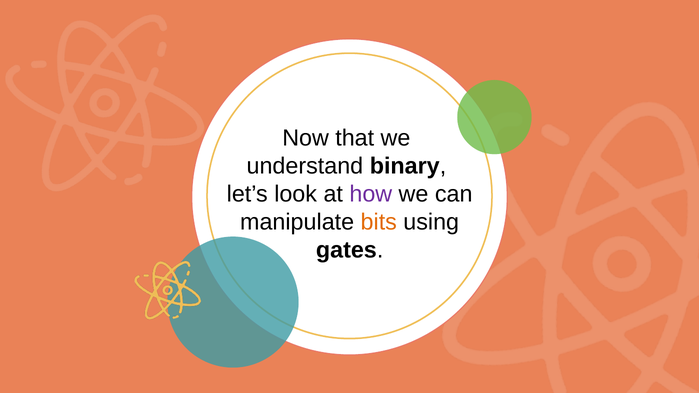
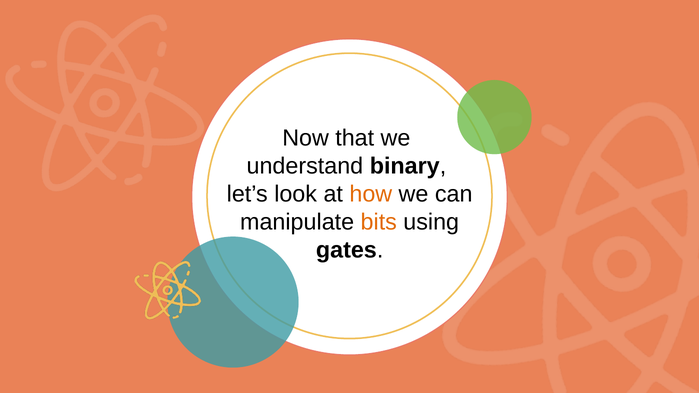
how colour: purple -> orange (371, 194)
